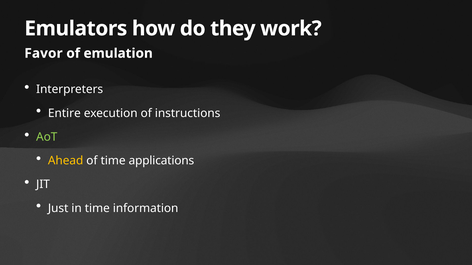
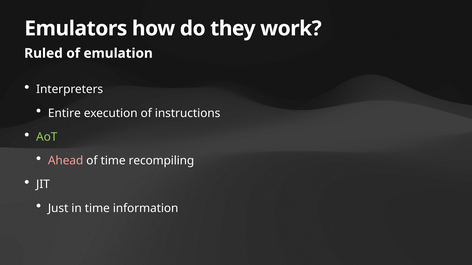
Favor: Favor -> Ruled (44, 53)
Ahead colour: yellow -> pink (66, 161)
applications: applications -> recompiling (161, 161)
